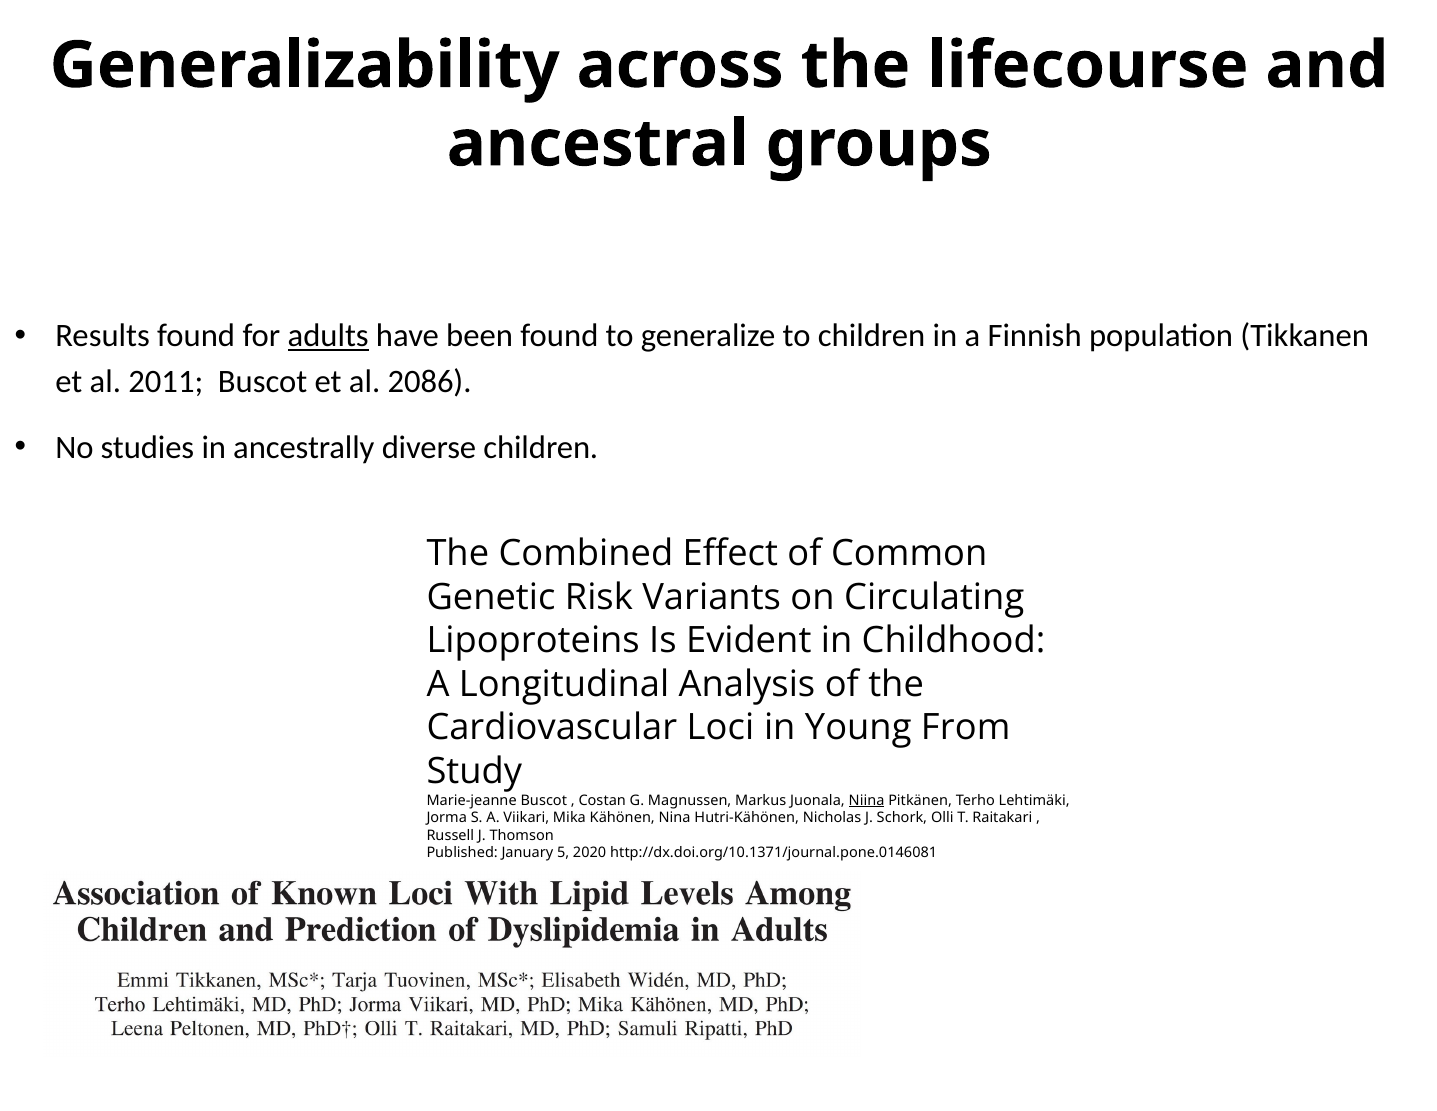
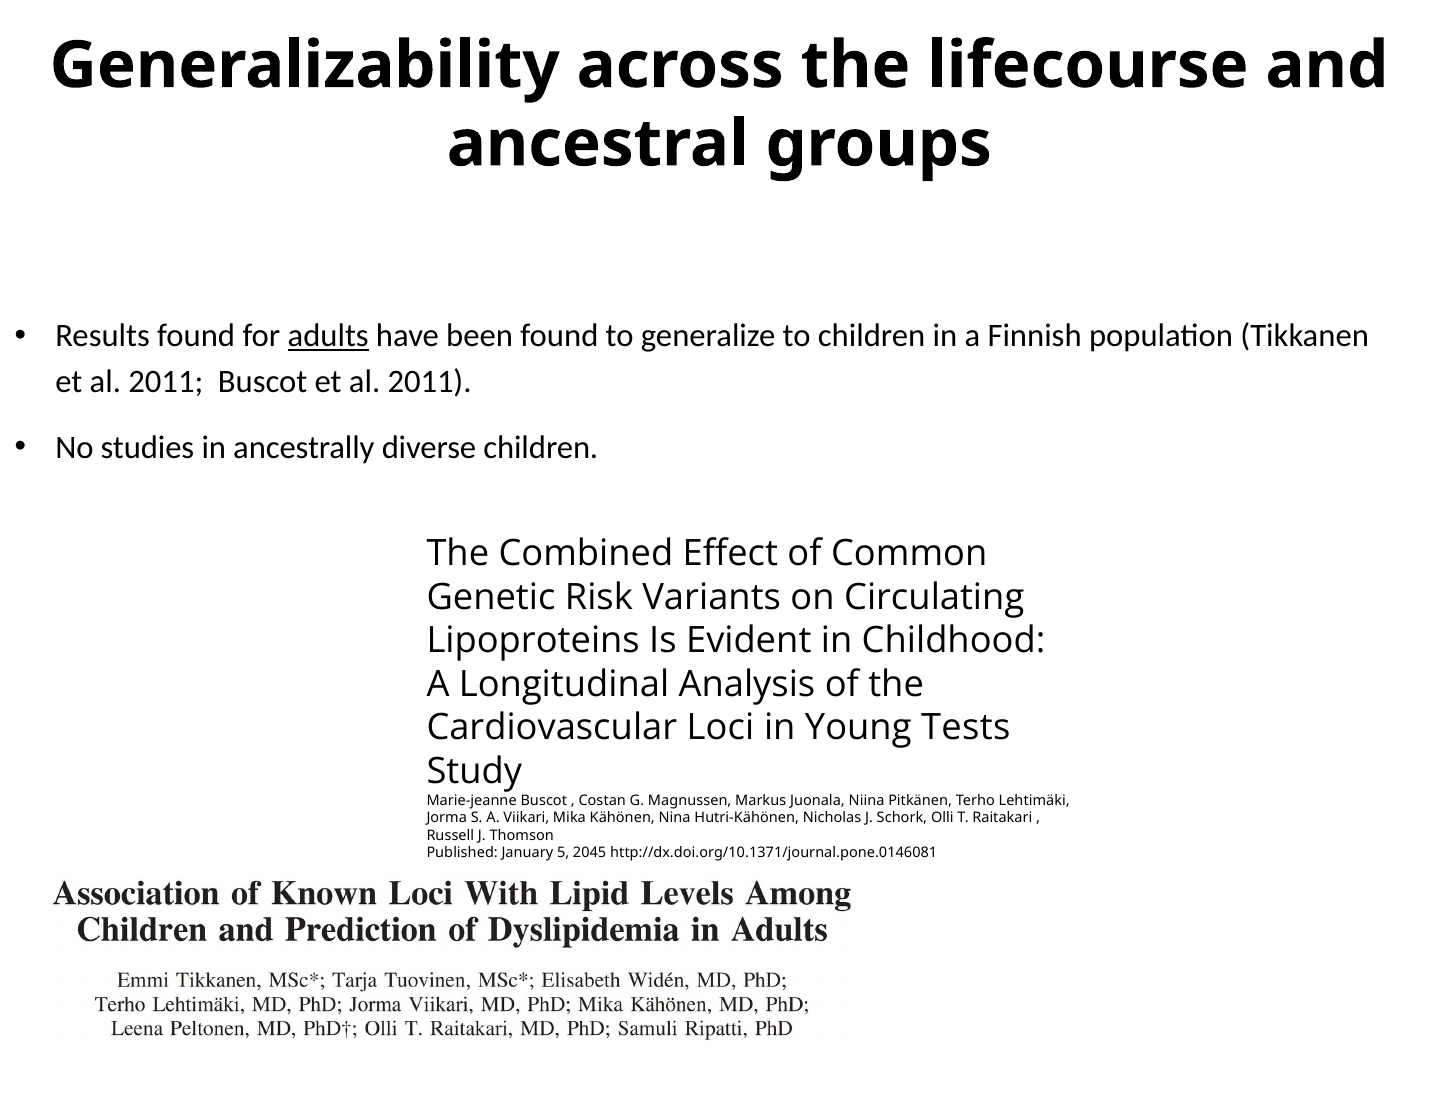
Buscot et al 2086: 2086 -> 2011 (430, 381)
From: From -> Tests (966, 728)
Niina underline: present -> none (867, 800)
2020: 2020 -> 2045 (590, 852)
